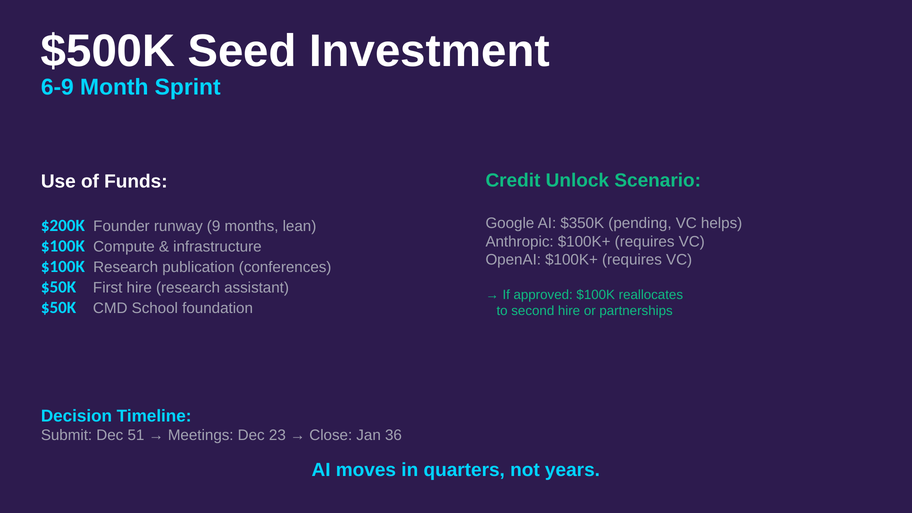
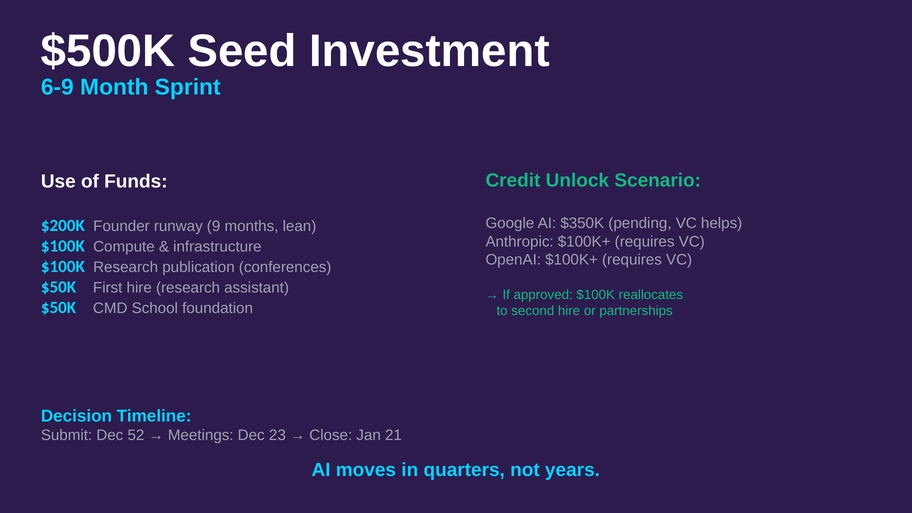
51: 51 -> 52 (136, 435)
36: 36 -> 21 (393, 435)
